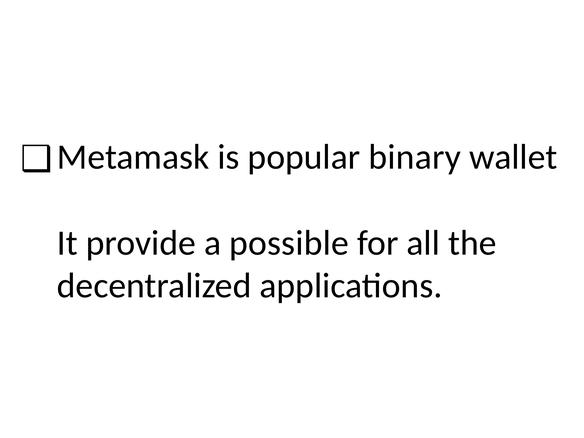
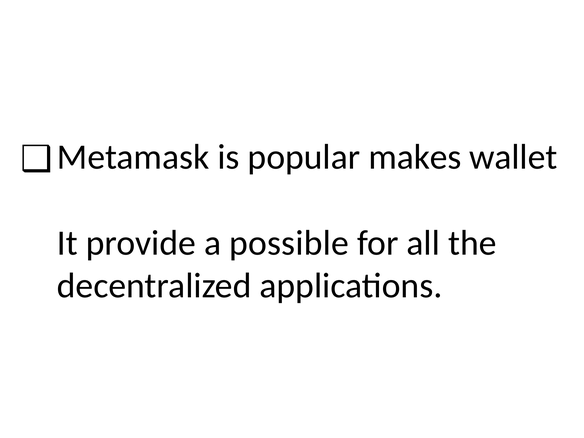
binary: binary -> makes (415, 157)
